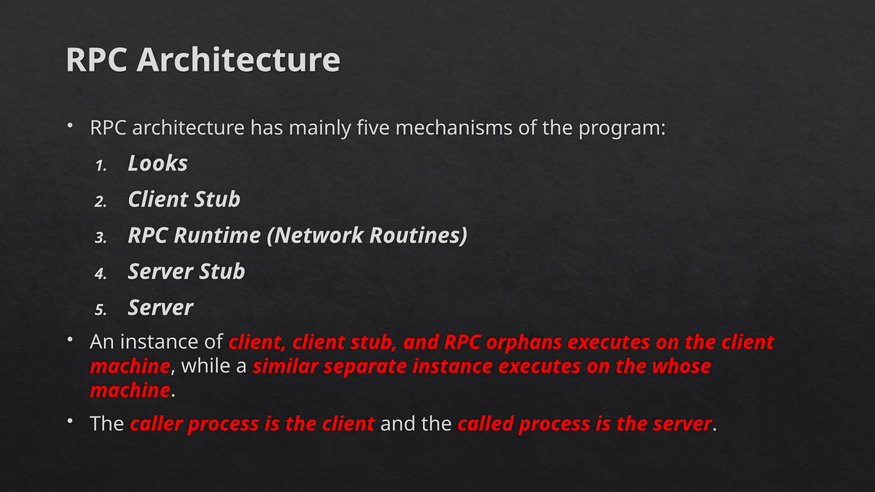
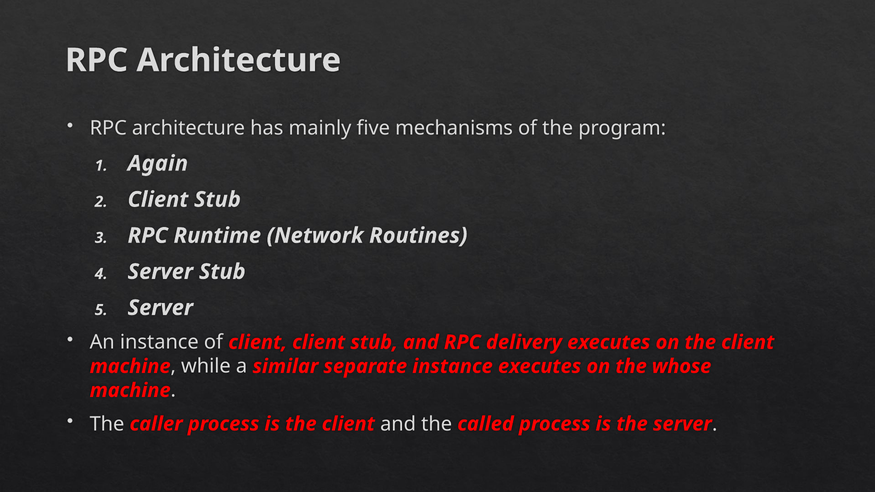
Looks: Looks -> Again (158, 164)
orphans: orphans -> delivery (524, 342)
